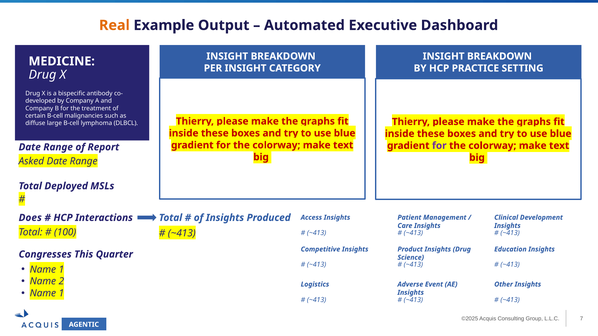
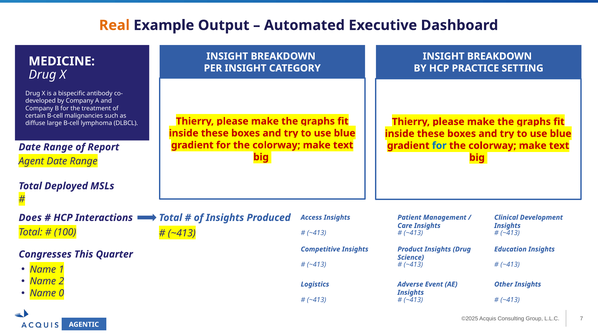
for colour: purple -> blue (439, 146)
Asked: Asked -> Agent (31, 161)
1: 1 -> 0 (61, 294)
